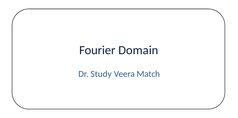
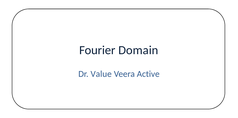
Study: Study -> Value (101, 74)
Match: Match -> Active (148, 74)
